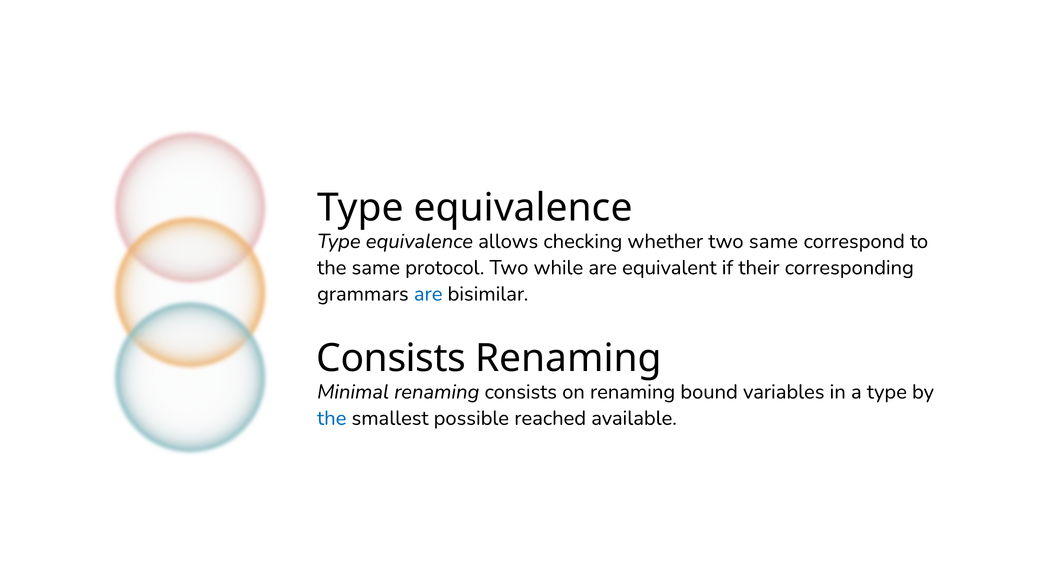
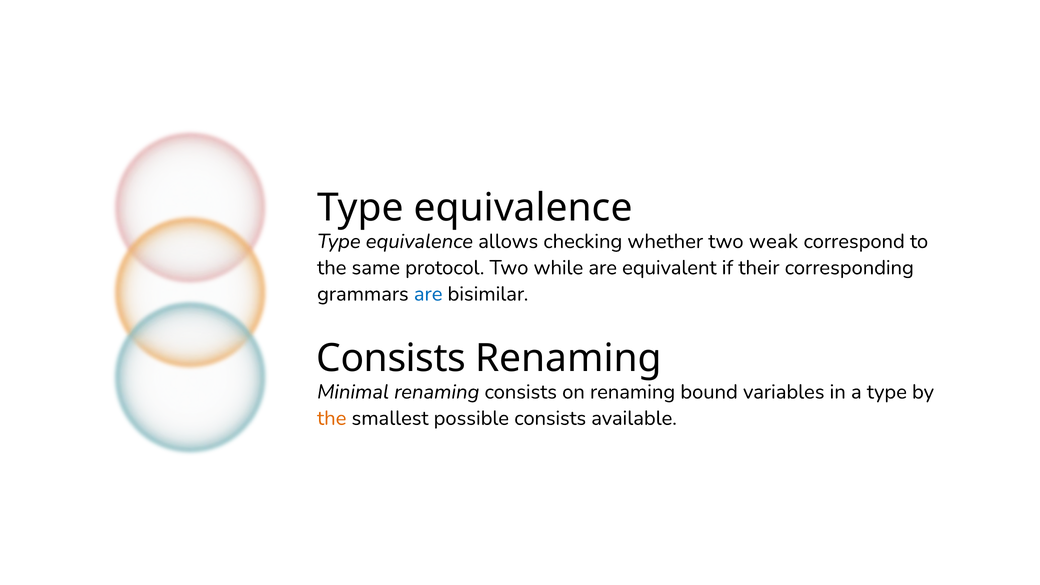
two same: same -> weak (773, 241)
the colour: blue -> orange (332, 418)
possible reached: reached -> consists (550, 418)
